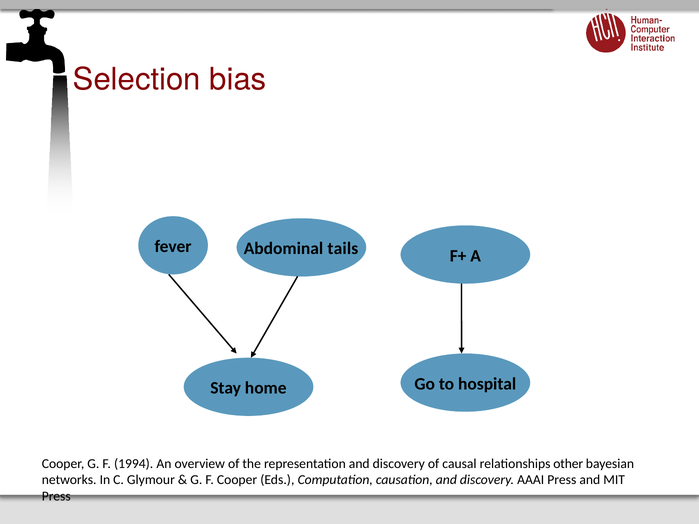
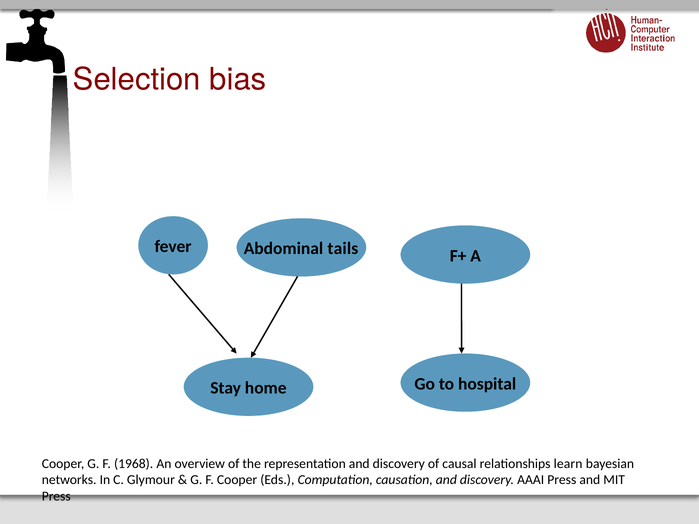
1994: 1994 -> 1968 (134, 464)
other: other -> learn (568, 464)
